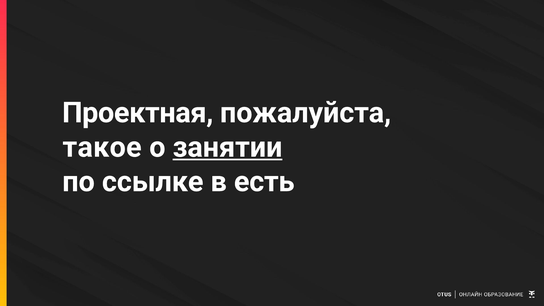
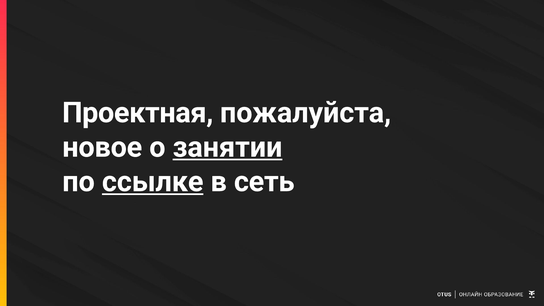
такое: такое -> новое (102, 147)
ссылке underline: none -> present (153, 182)
есть: есть -> сеть (264, 182)
